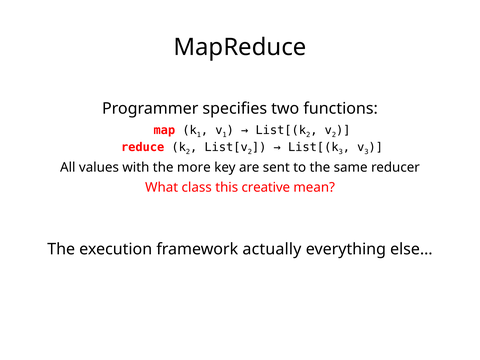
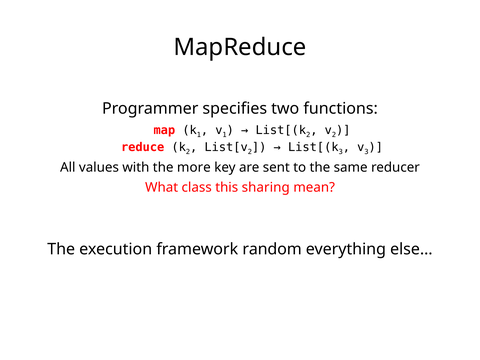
creative: creative -> sharing (266, 187)
actually: actually -> random (272, 249)
